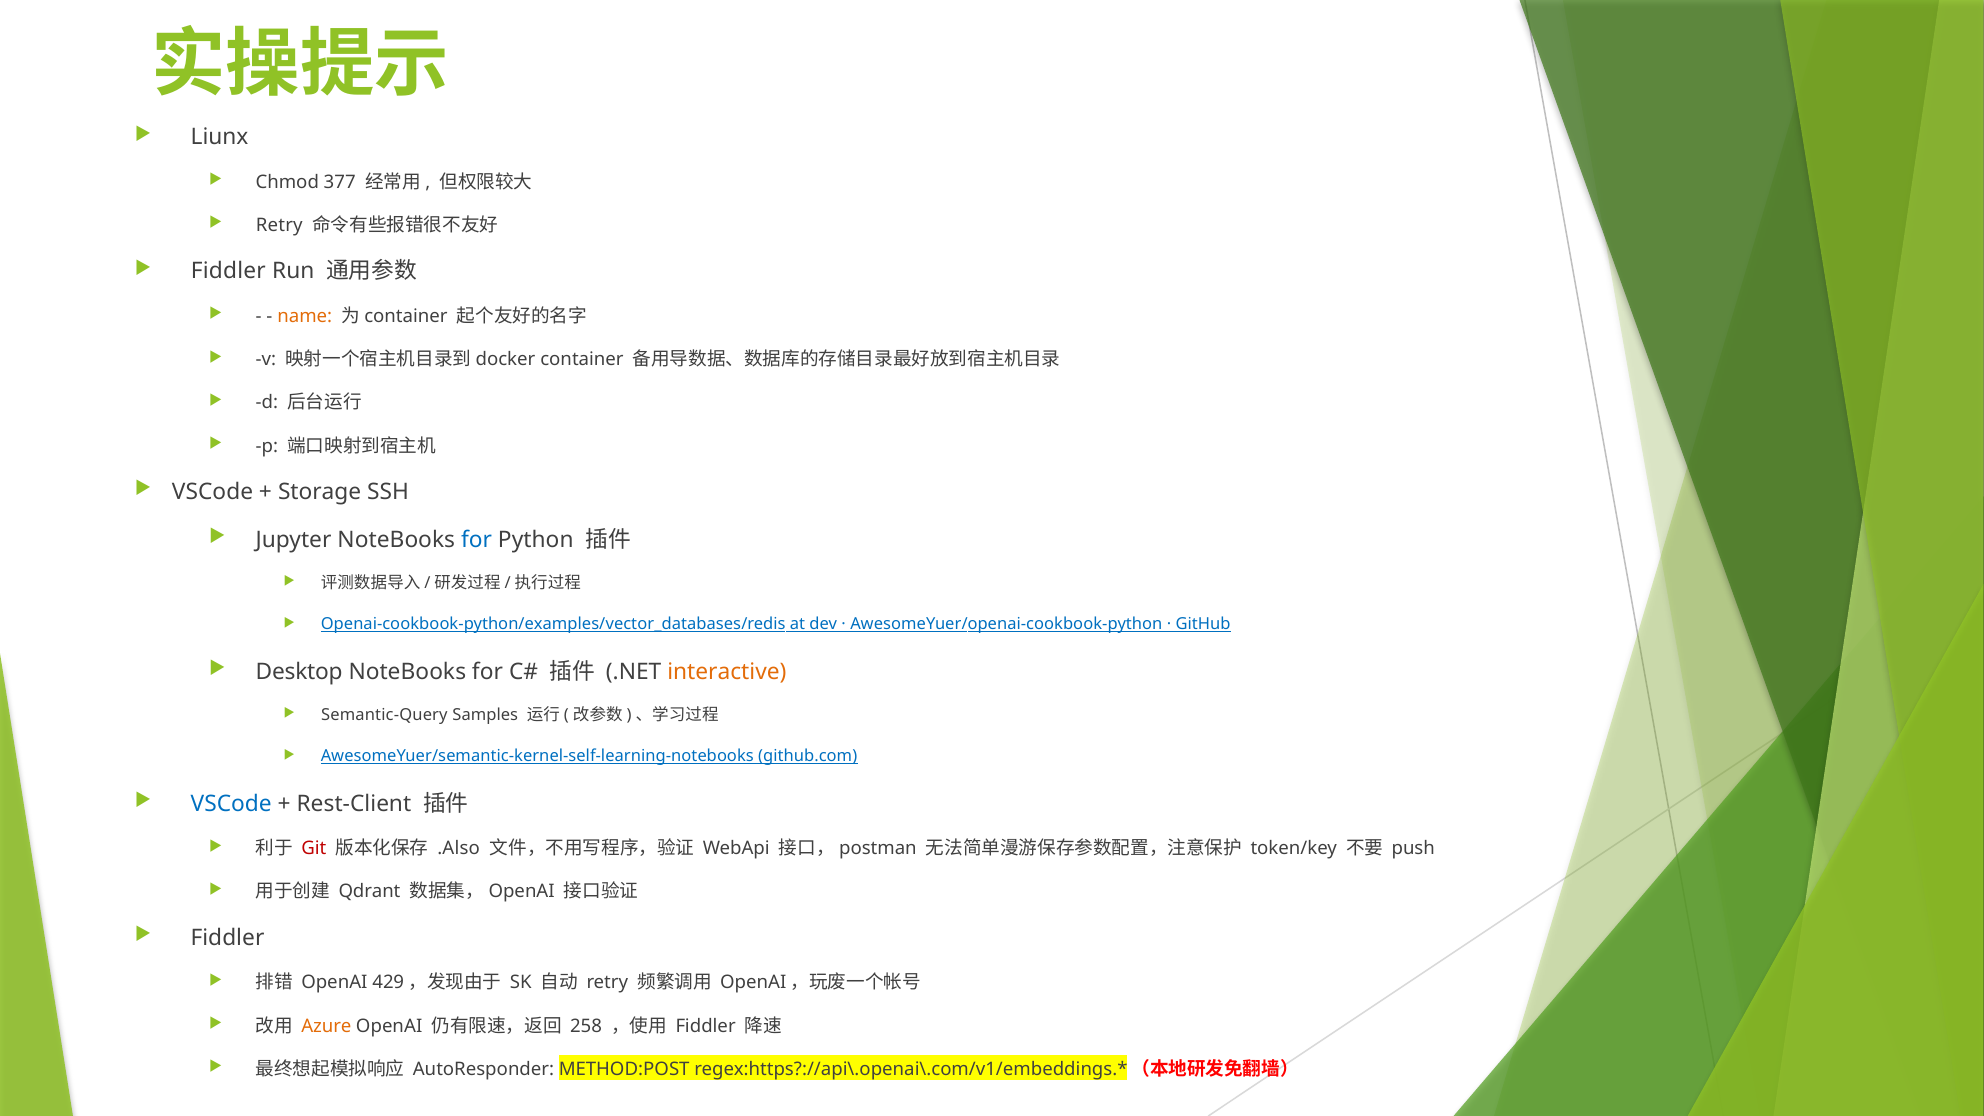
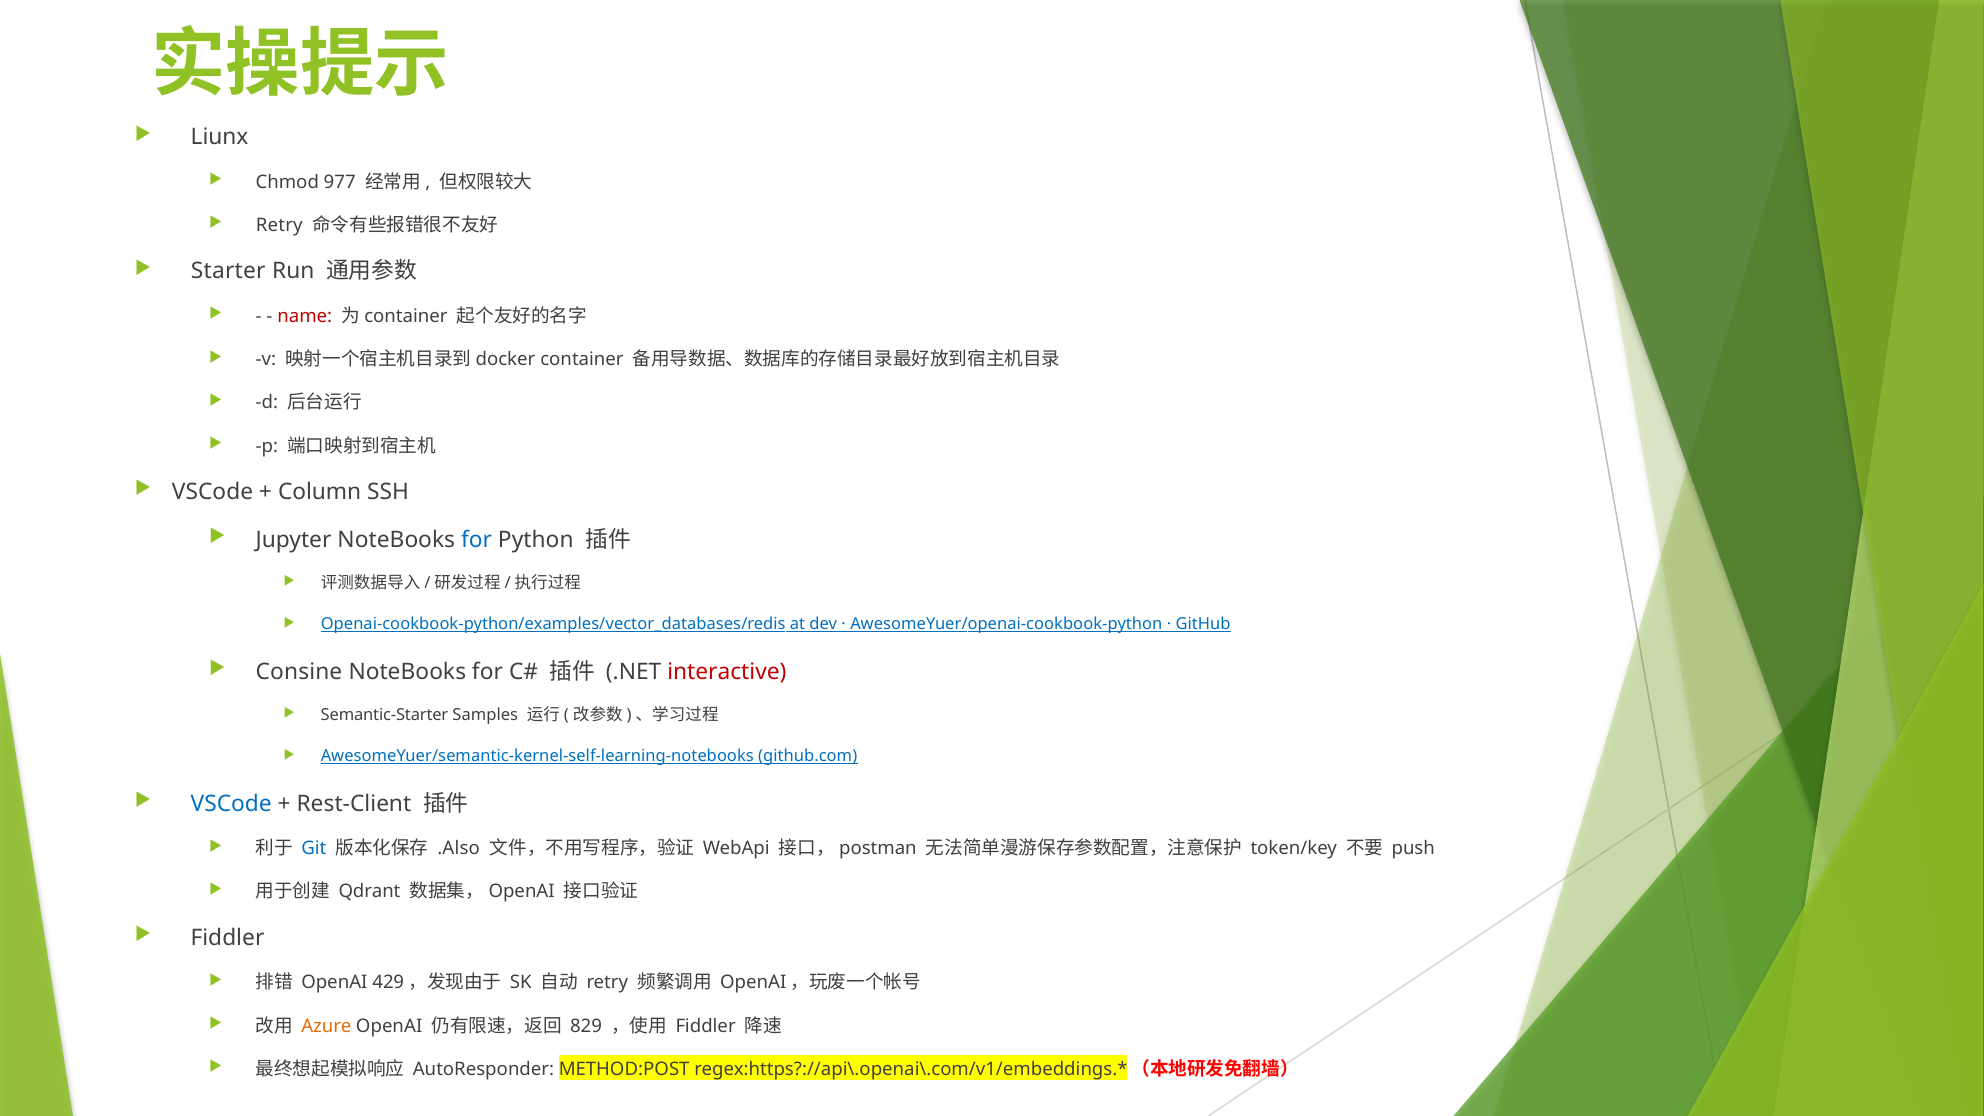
377: 377 -> 977 (340, 183)
Fiddler: Fiddler -> Starter (228, 271)
name colour: orange -> red (305, 317)
Storage: Storage -> Column (320, 492)
Desktop: Desktop -> Consine (299, 672)
interactive colour: orange -> red (727, 672)
Semantic-Query: Semantic-Query -> Semantic-Starter (385, 715)
Git colour: red -> blue (314, 849)
258: 258 -> 829 (586, 1026)
